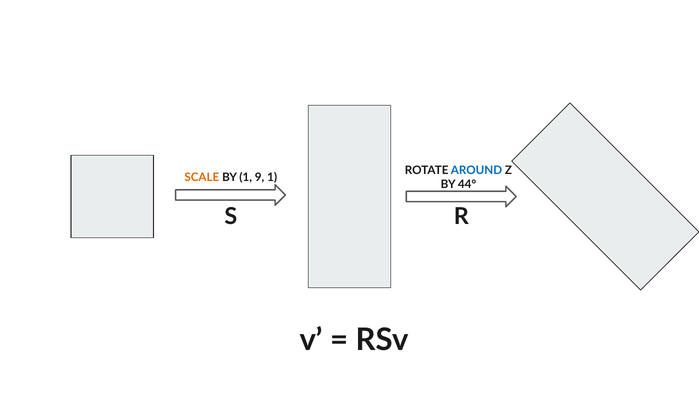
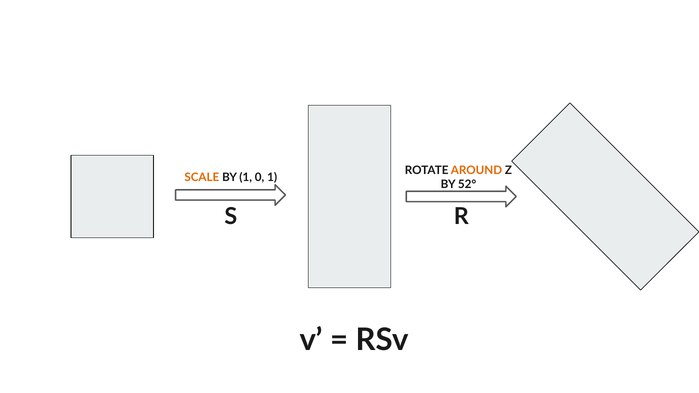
AROUND colour: blue -> orange (476, 171)
9: 9 -> 0 (260, 178)
44°: 44° -> 52° (467, 185)
